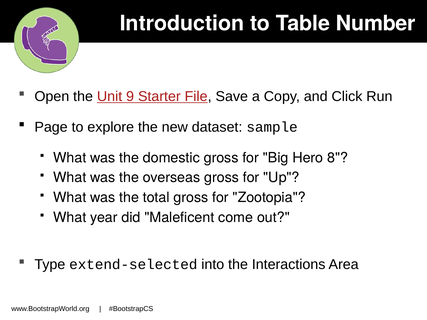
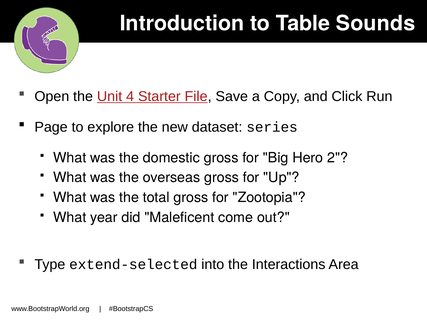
Number: Number -> Sounds (376, 24)
9: 9 -> 4 (130, 97)
sample: sample -> series (272, 127)
8: 8 -> 2 (338, 158)
